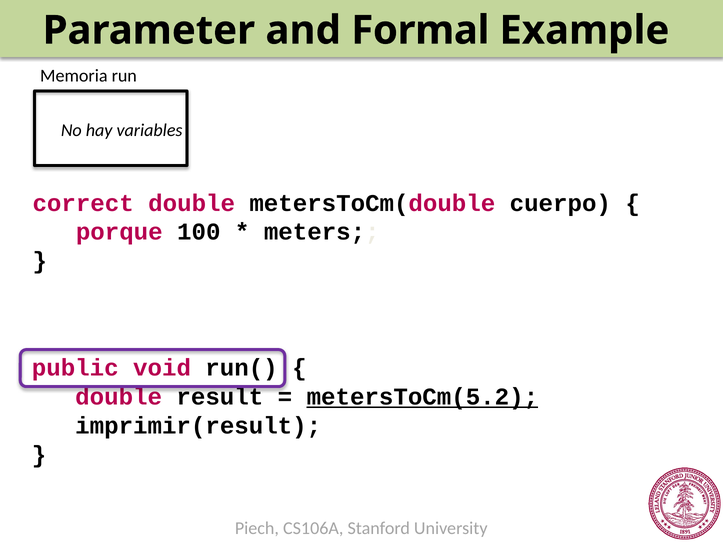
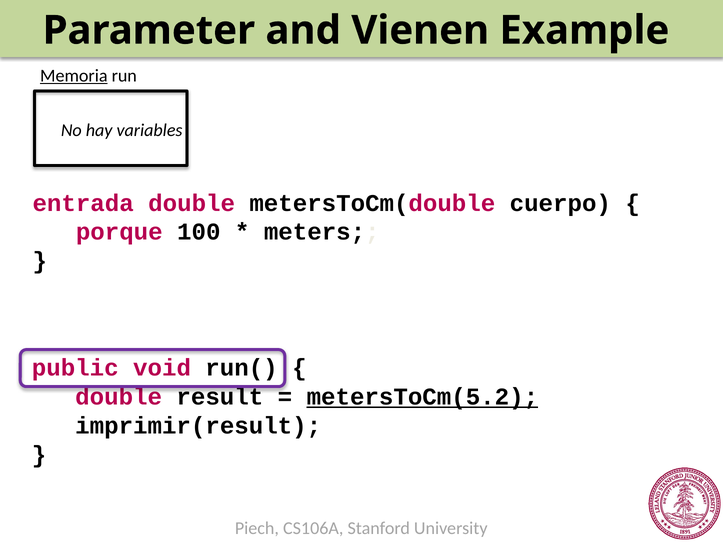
Formal: Formal -> Vienen (420, 30)
Memoria underline: none -> present (74, 76)
correct: correct -> entrada (83, 203)
